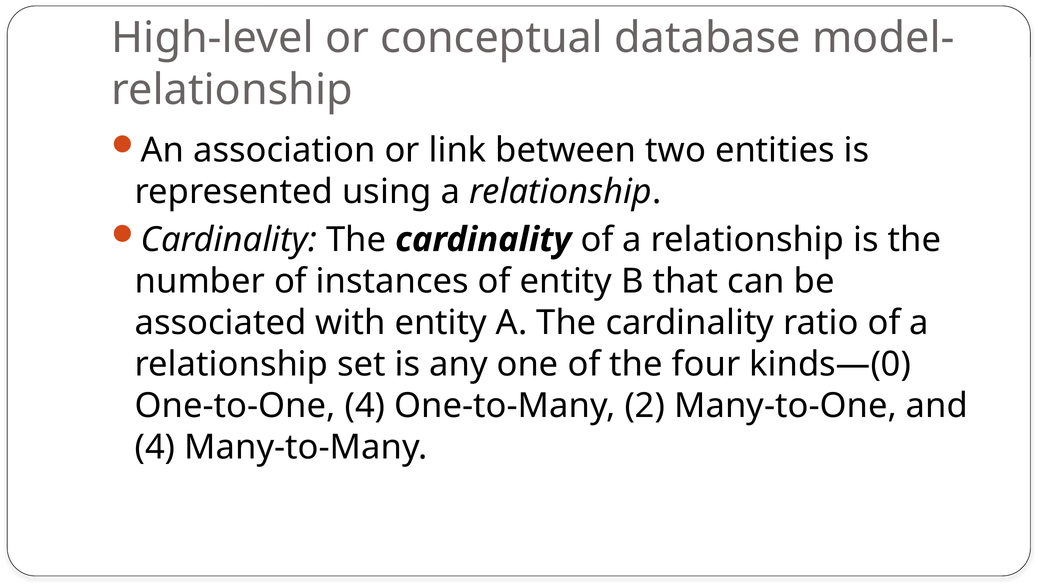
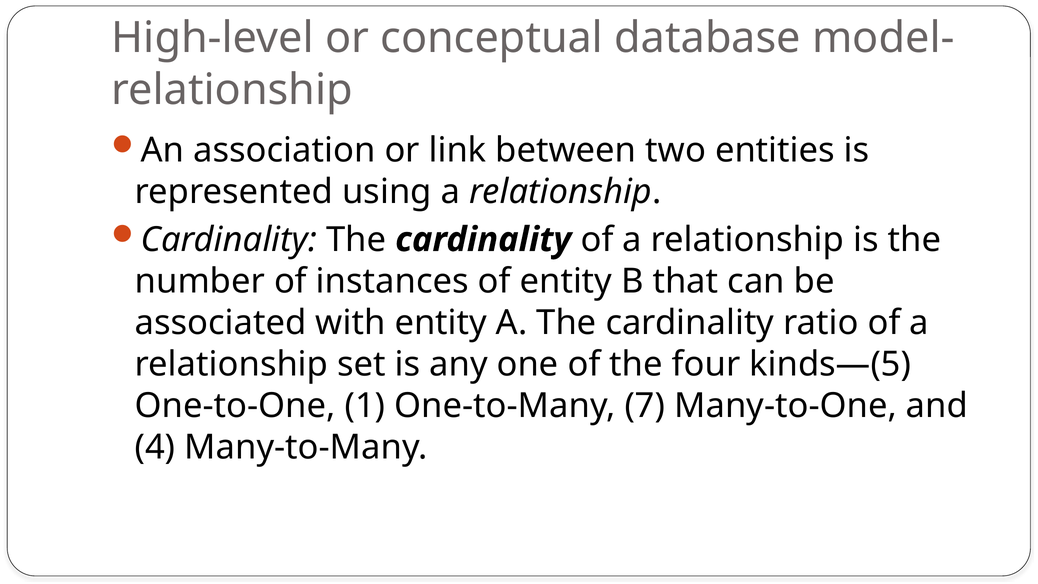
kinds—(0: kinds—(0 -> kinds—(5 (830, 364)
One-to-One 4: 4 -> 1 (365, 406)
2: 2 -> 7 (645, 406)
